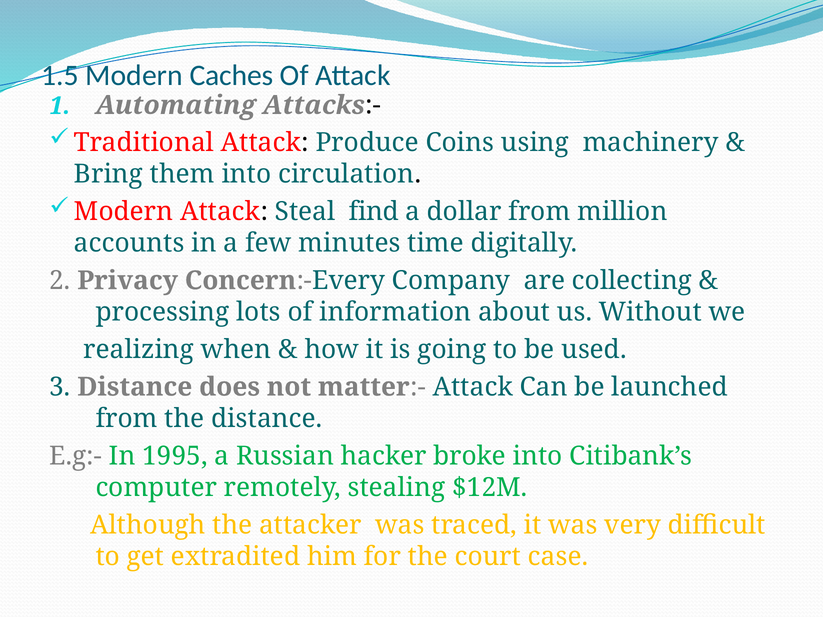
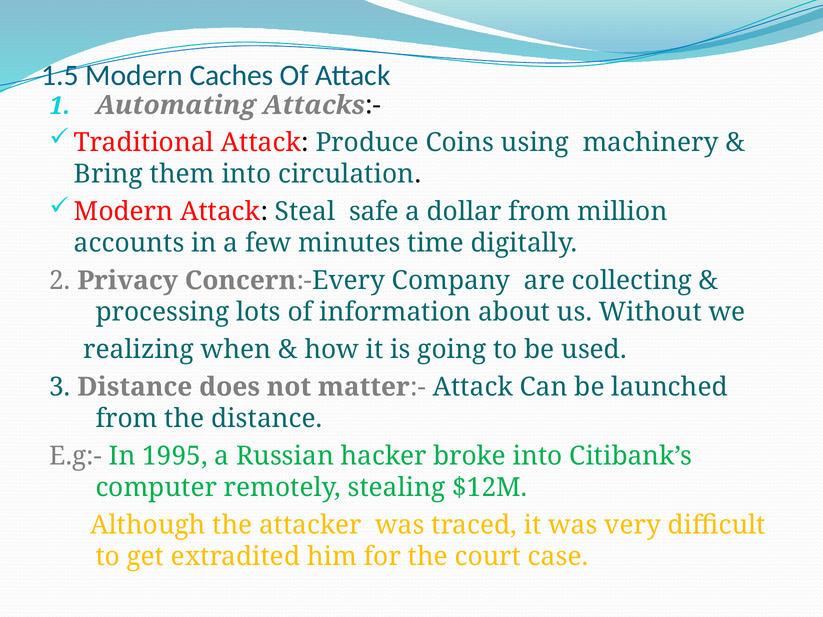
find: find -> safe (374, 212)
